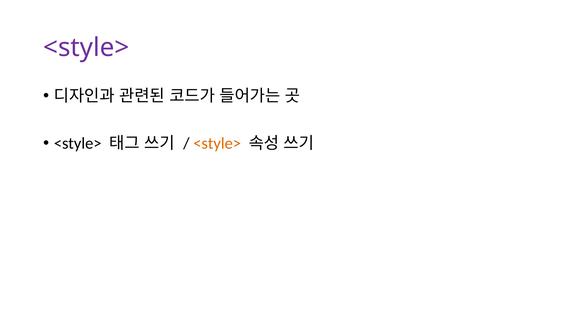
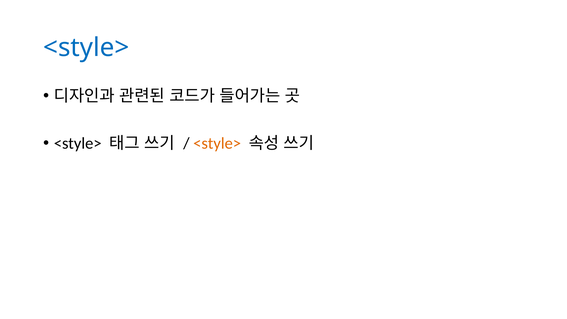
<style> colour: purple -> blue (86, 48)
